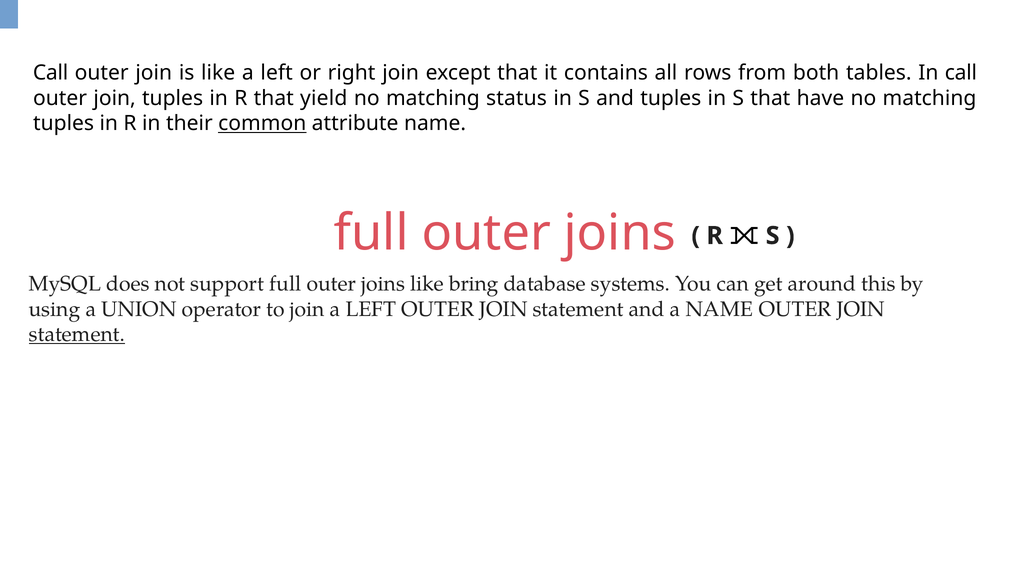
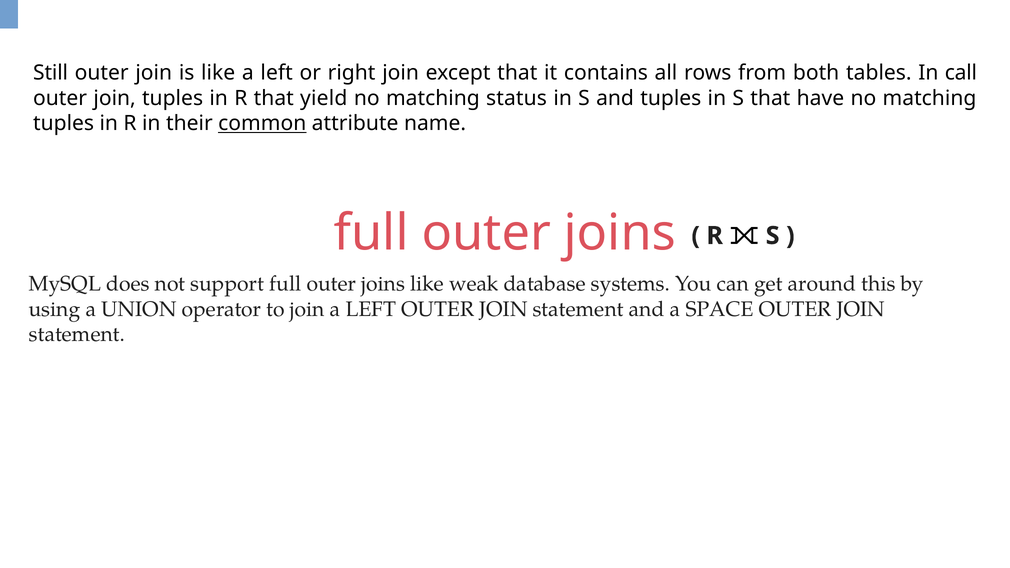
Call: Call -> Still (51, 73)
bring: bring -> weak (474, 284)
a NAME: NAME -> SPACE (719, 309)
statement underline: present -> none (77, 335)
